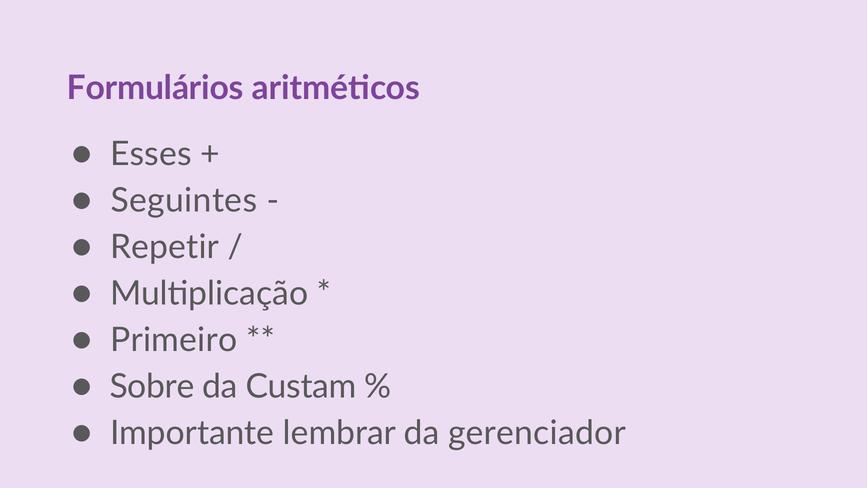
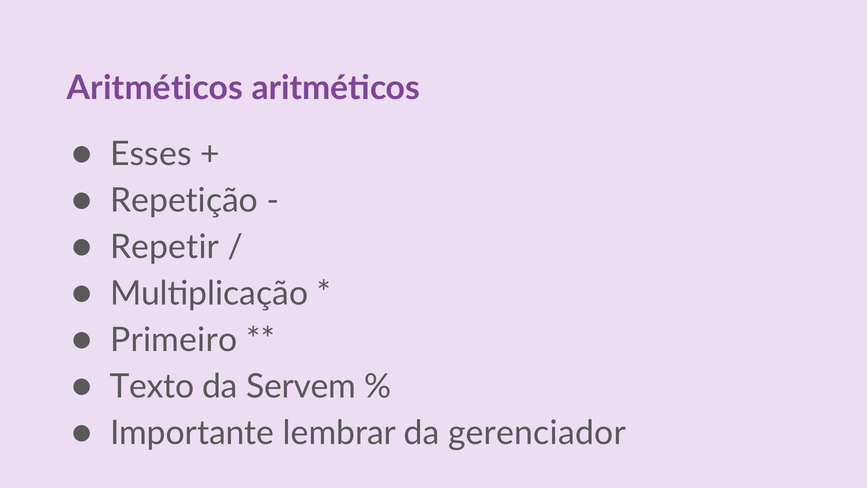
Formulários: Formulários -> Aritméticos (155, 88)
Seguintes: Seguintes -> Repetição (184, 200)
Sobre: Sobre -> Texto (152, 386)
Custam: Custam -> Servem (301, 386)
